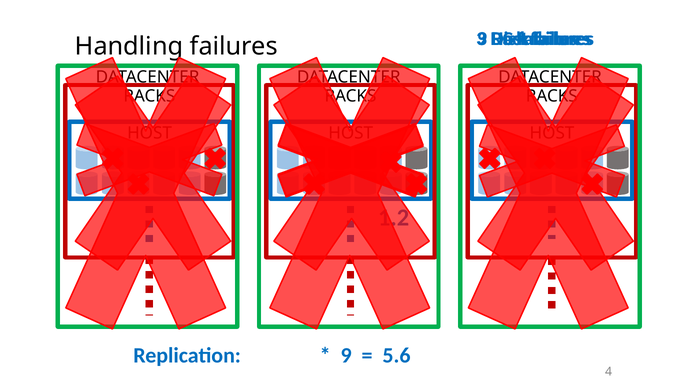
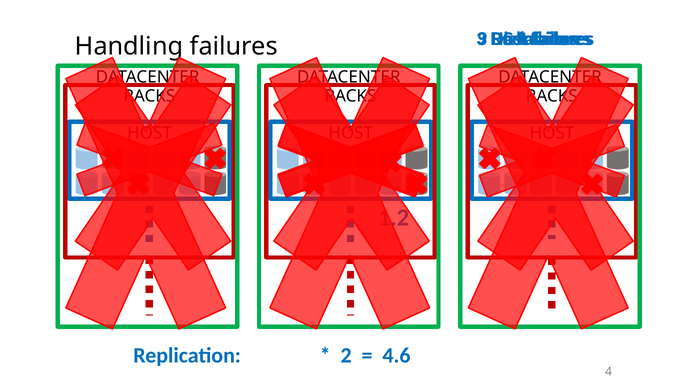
9: 9 -> 2 (346, 356)
5.6: 5.6 -> 4.6 (396, 356)
